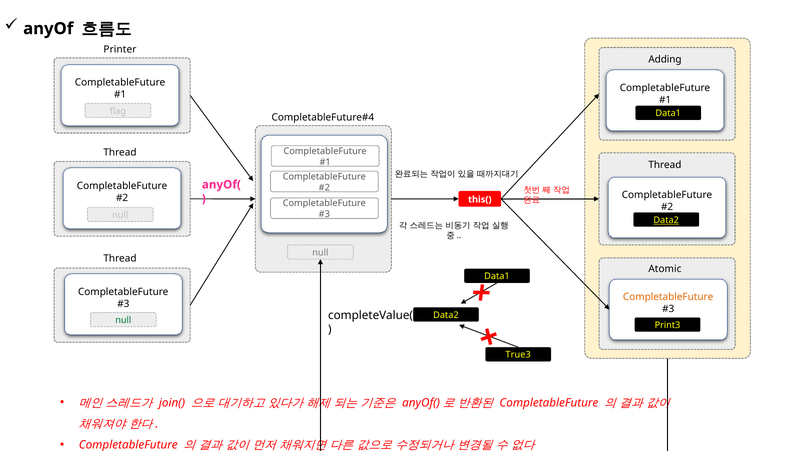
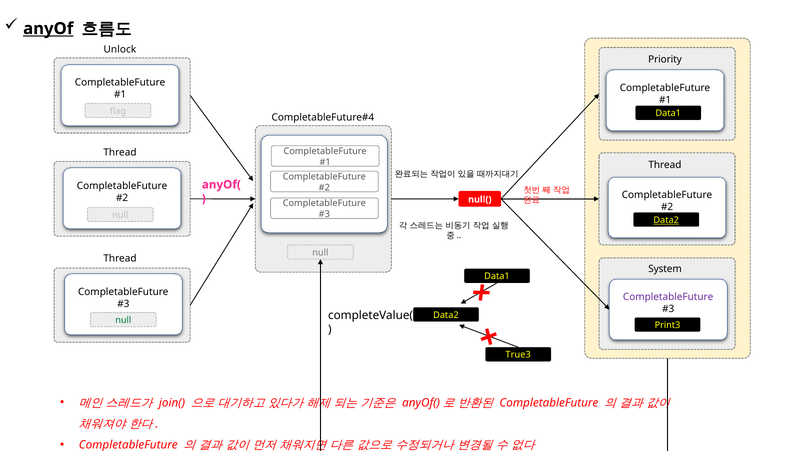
anyOf underline: none -> present (48, 29)
Printer: Printer -> Unlock (120, 49)
Adding: Adding -> Priority (665, 60)
this(: this( -> null( (480, 199)
Atomic: Atomic -> System (665, 269)
CompletableFuture colour: orange -> purple (668, 297)
